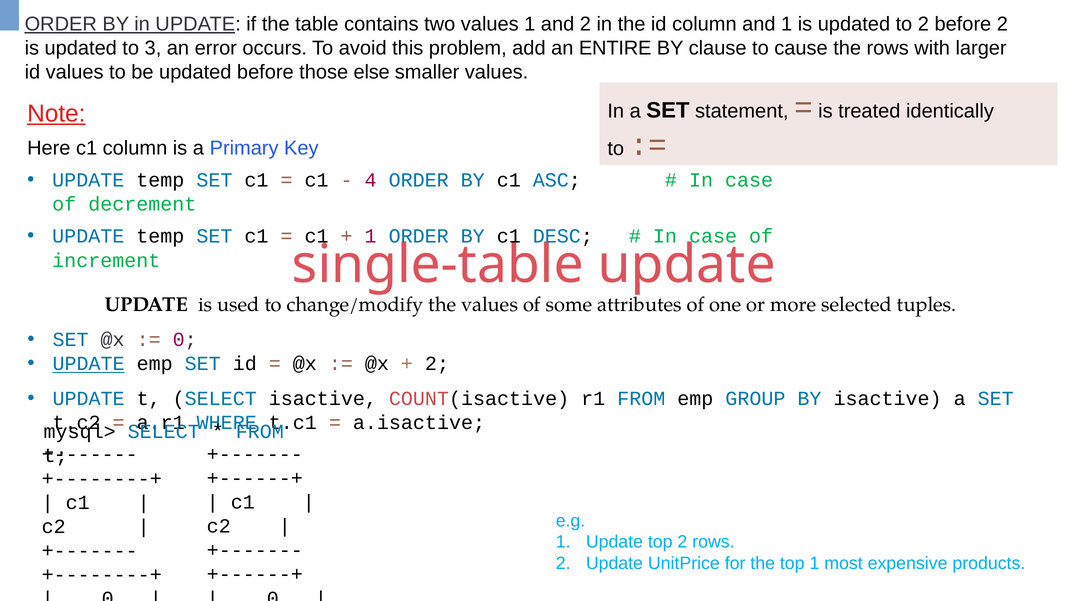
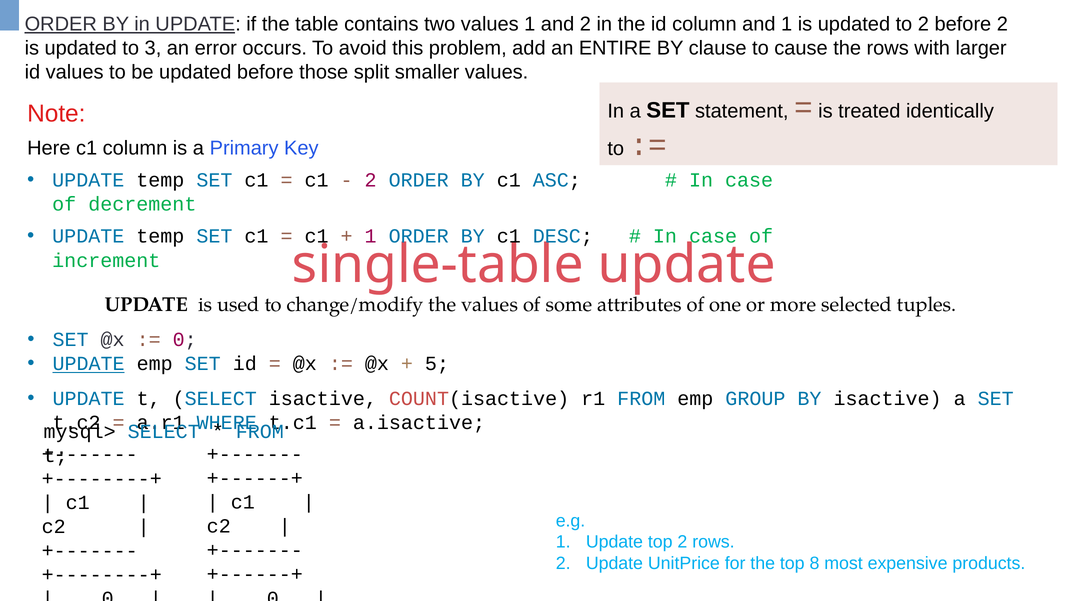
else: else -> split (372, 72)
Note underline: present -> none (56, 114)
4: 4 -> 2 (371, 180)
2: 2 -> 5 (437, 364)
top 1: 1 -> 8 (814, 563)
